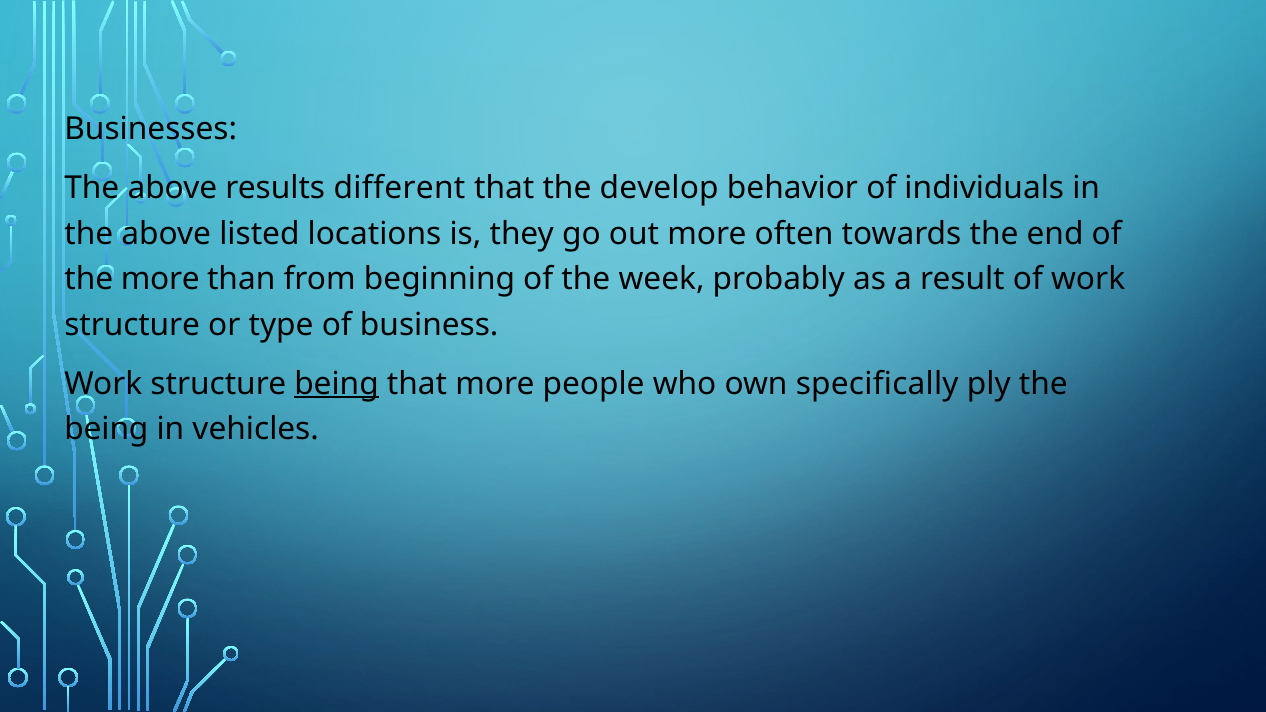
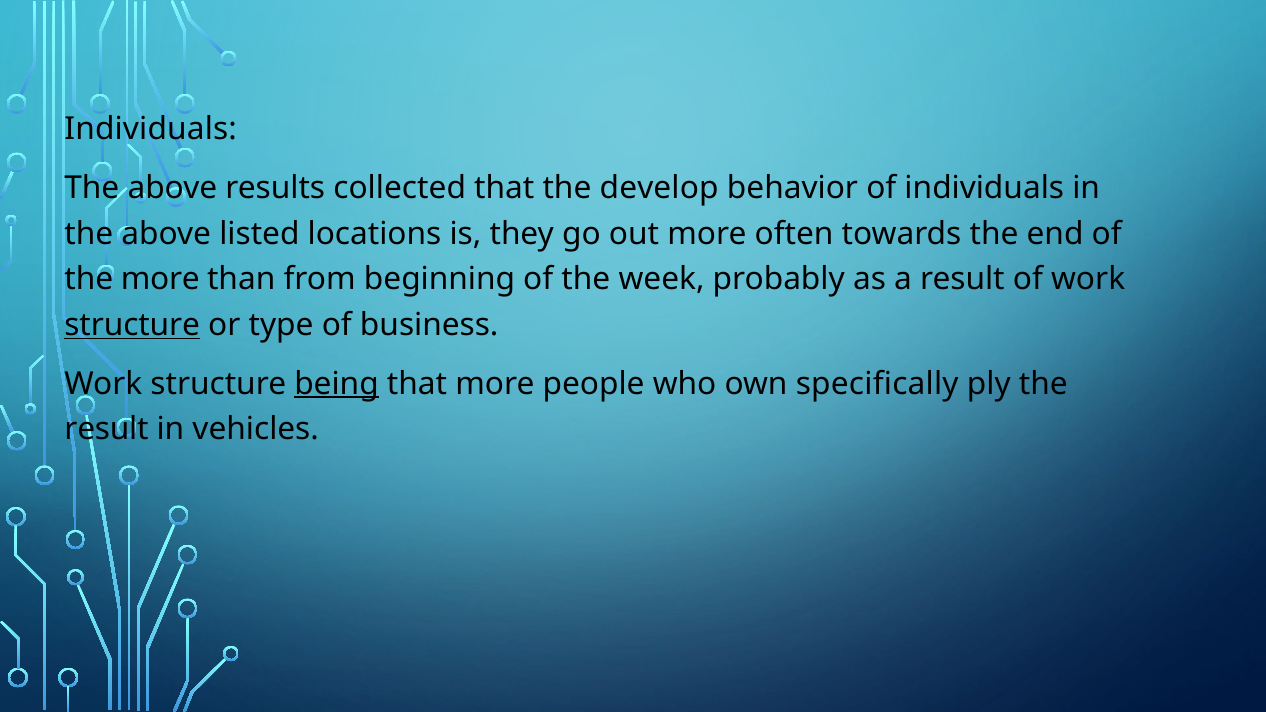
Businesses: Businesses -> Individuals (151, 130)
different: different -> collected (400, 188)
structure underline: none -> present (132, 325)
being: being -> result (106, 429)
